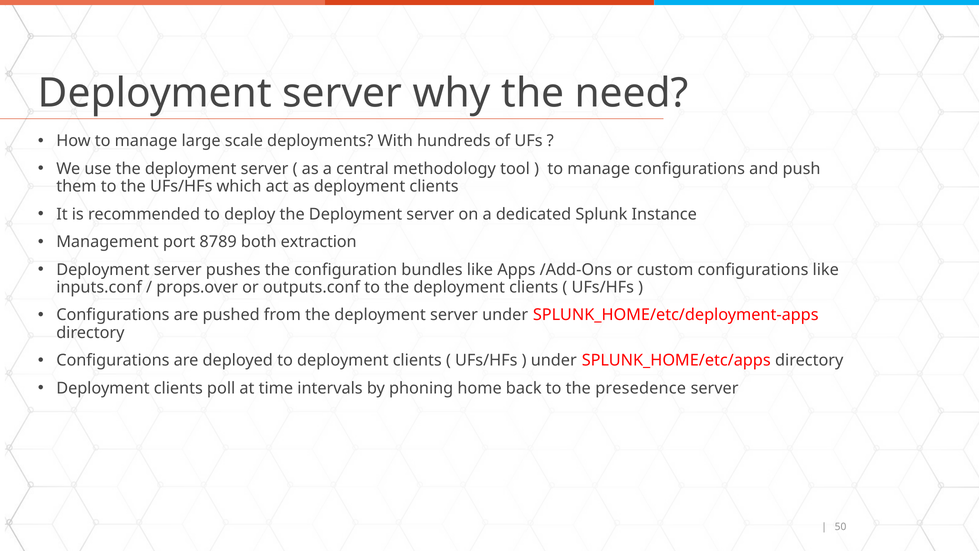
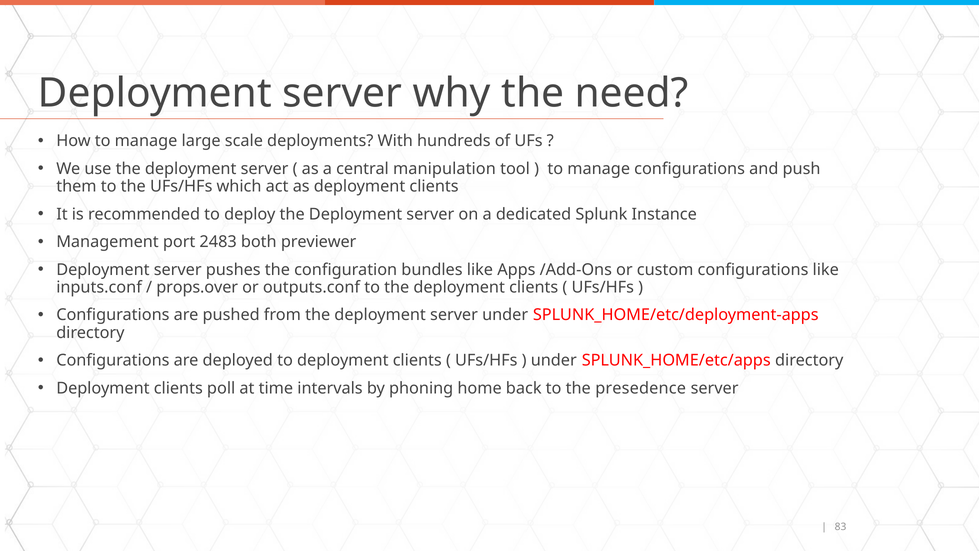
methodology: methodology -> manipulation (444, 169)
8789: 8789 -> 2483 (218, 242)
extraction: extraction -> previewer (319, 242)
50: 50 -> 83 (841, 527)
